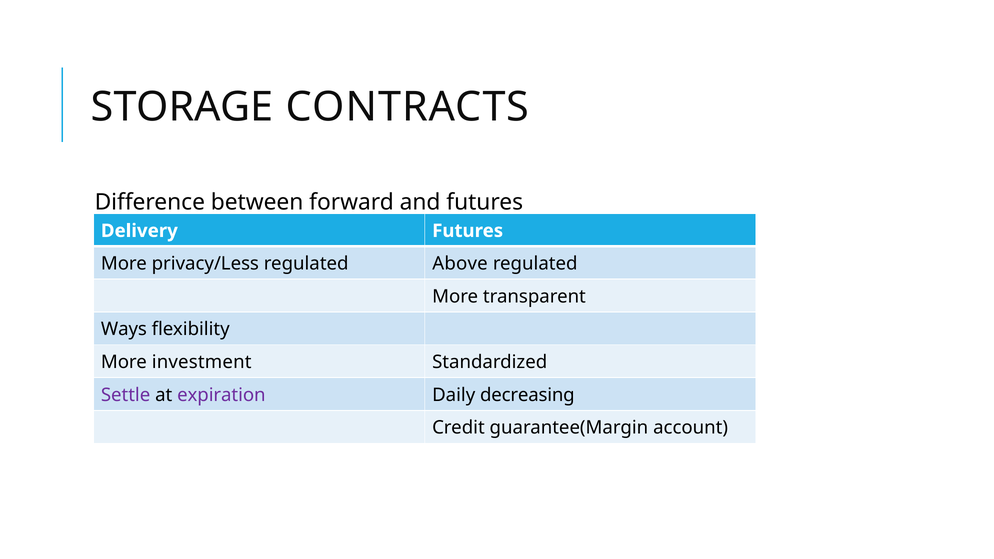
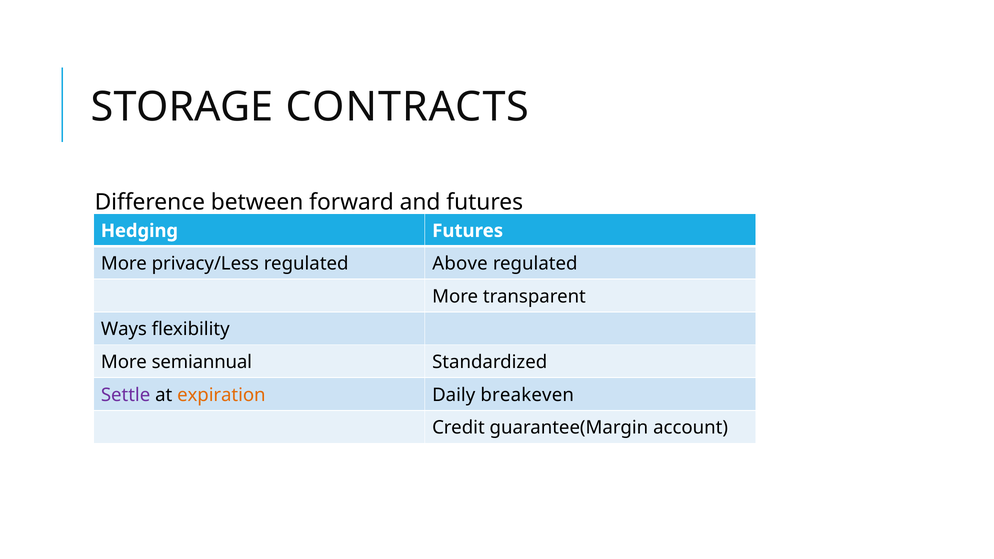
Delivery: Delivery -> Hedging (139, 231)
investment: investment -> semiannual (202, 362)
expiration colour: purple -> orange (221, 395)
decreasing: decreasing -> breakeven (527, 395)
